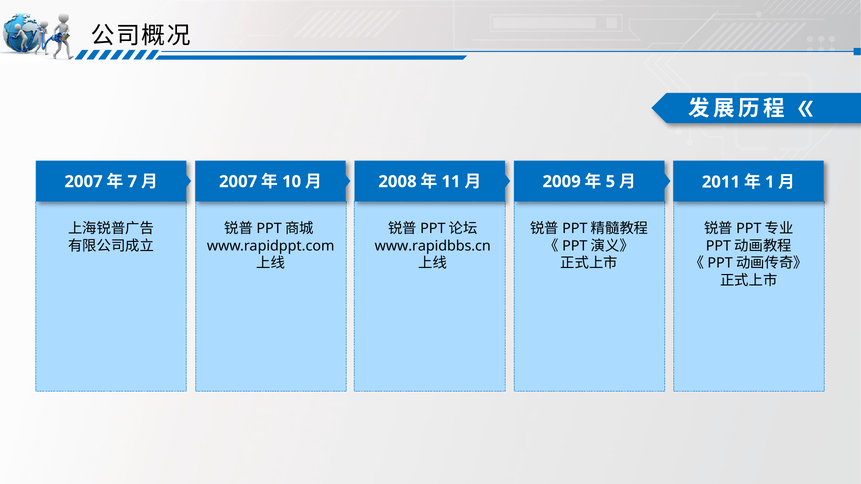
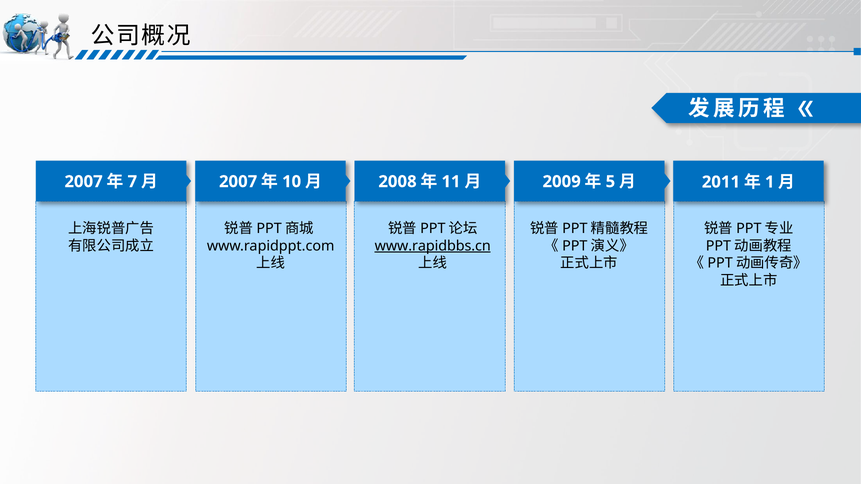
www.rapidbbs.cn underline: none -> present (433, 246)
